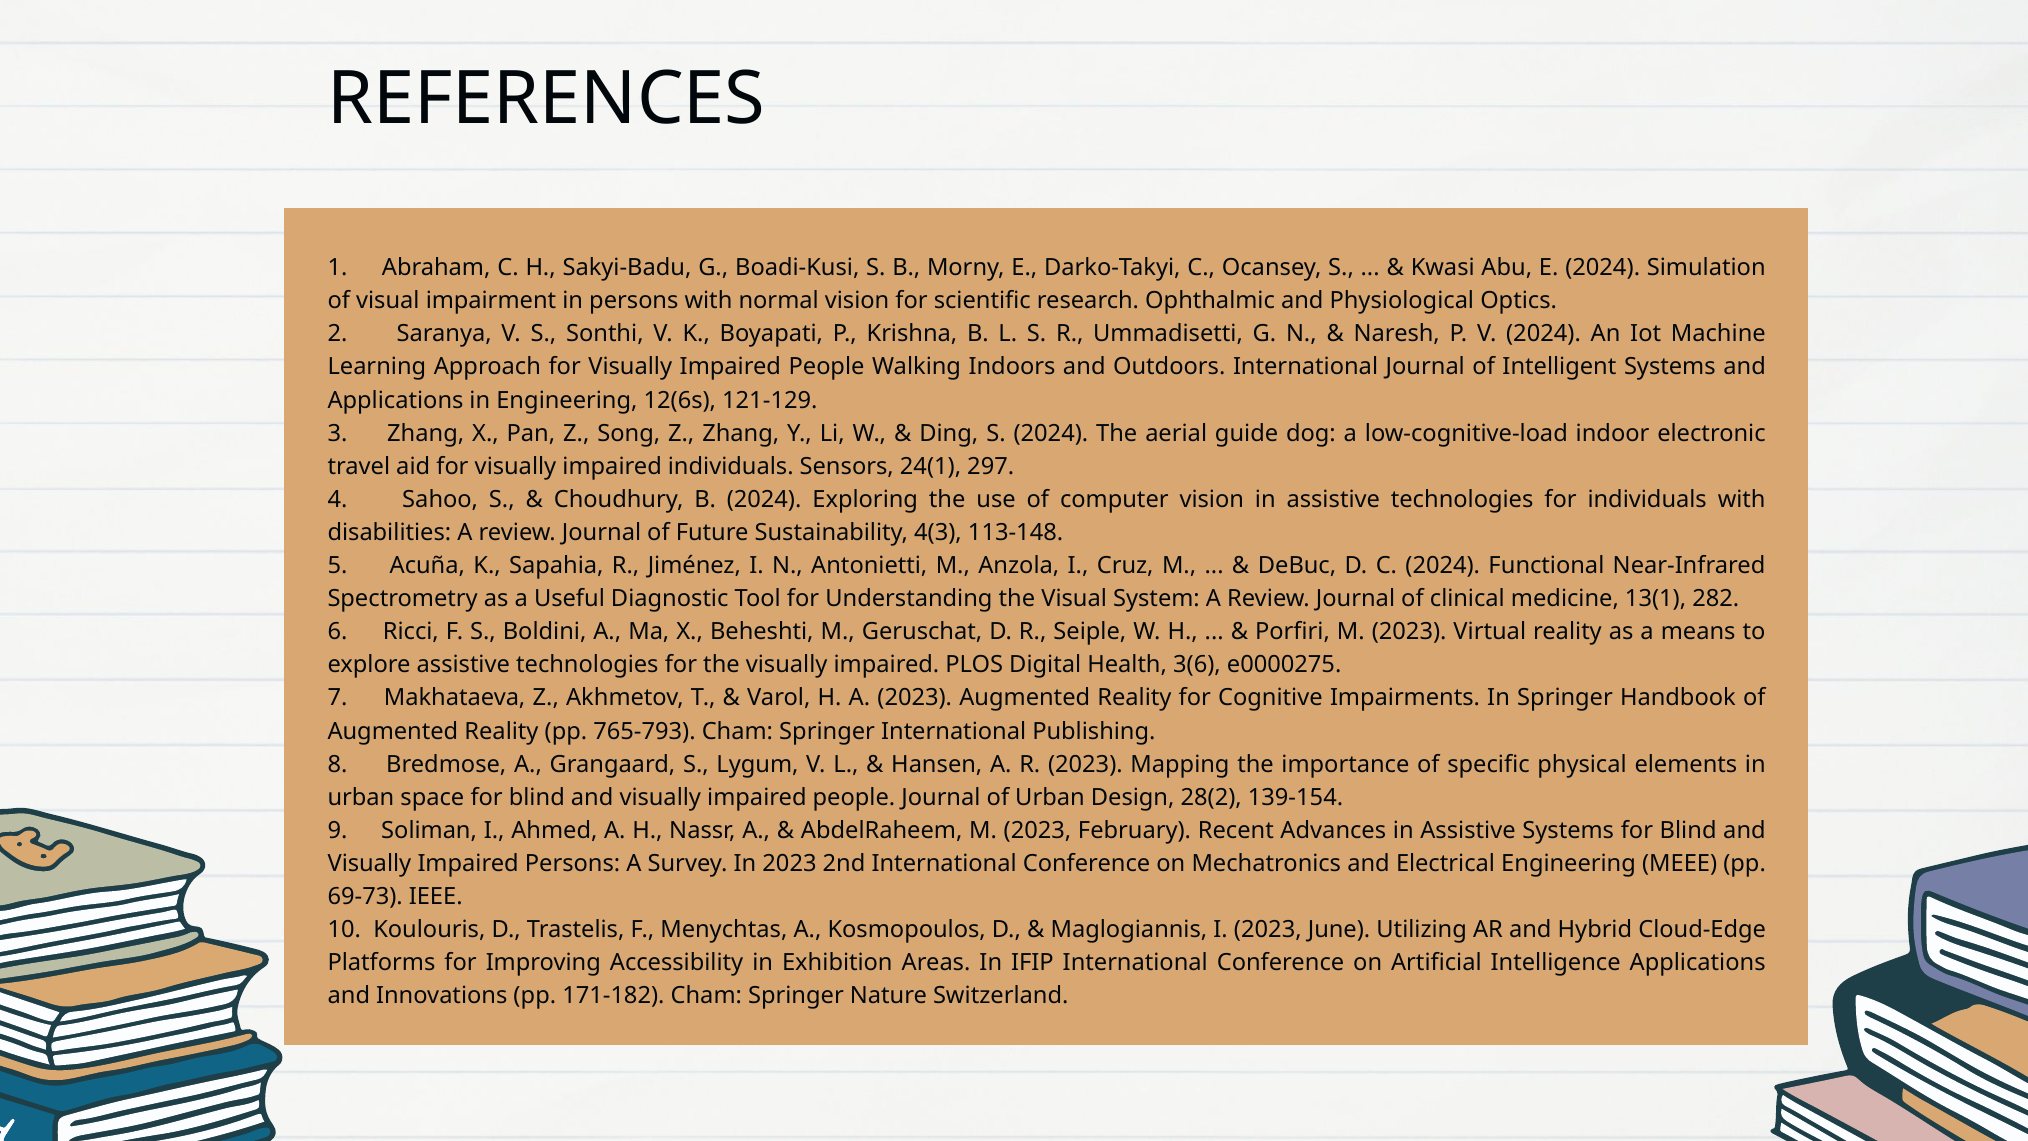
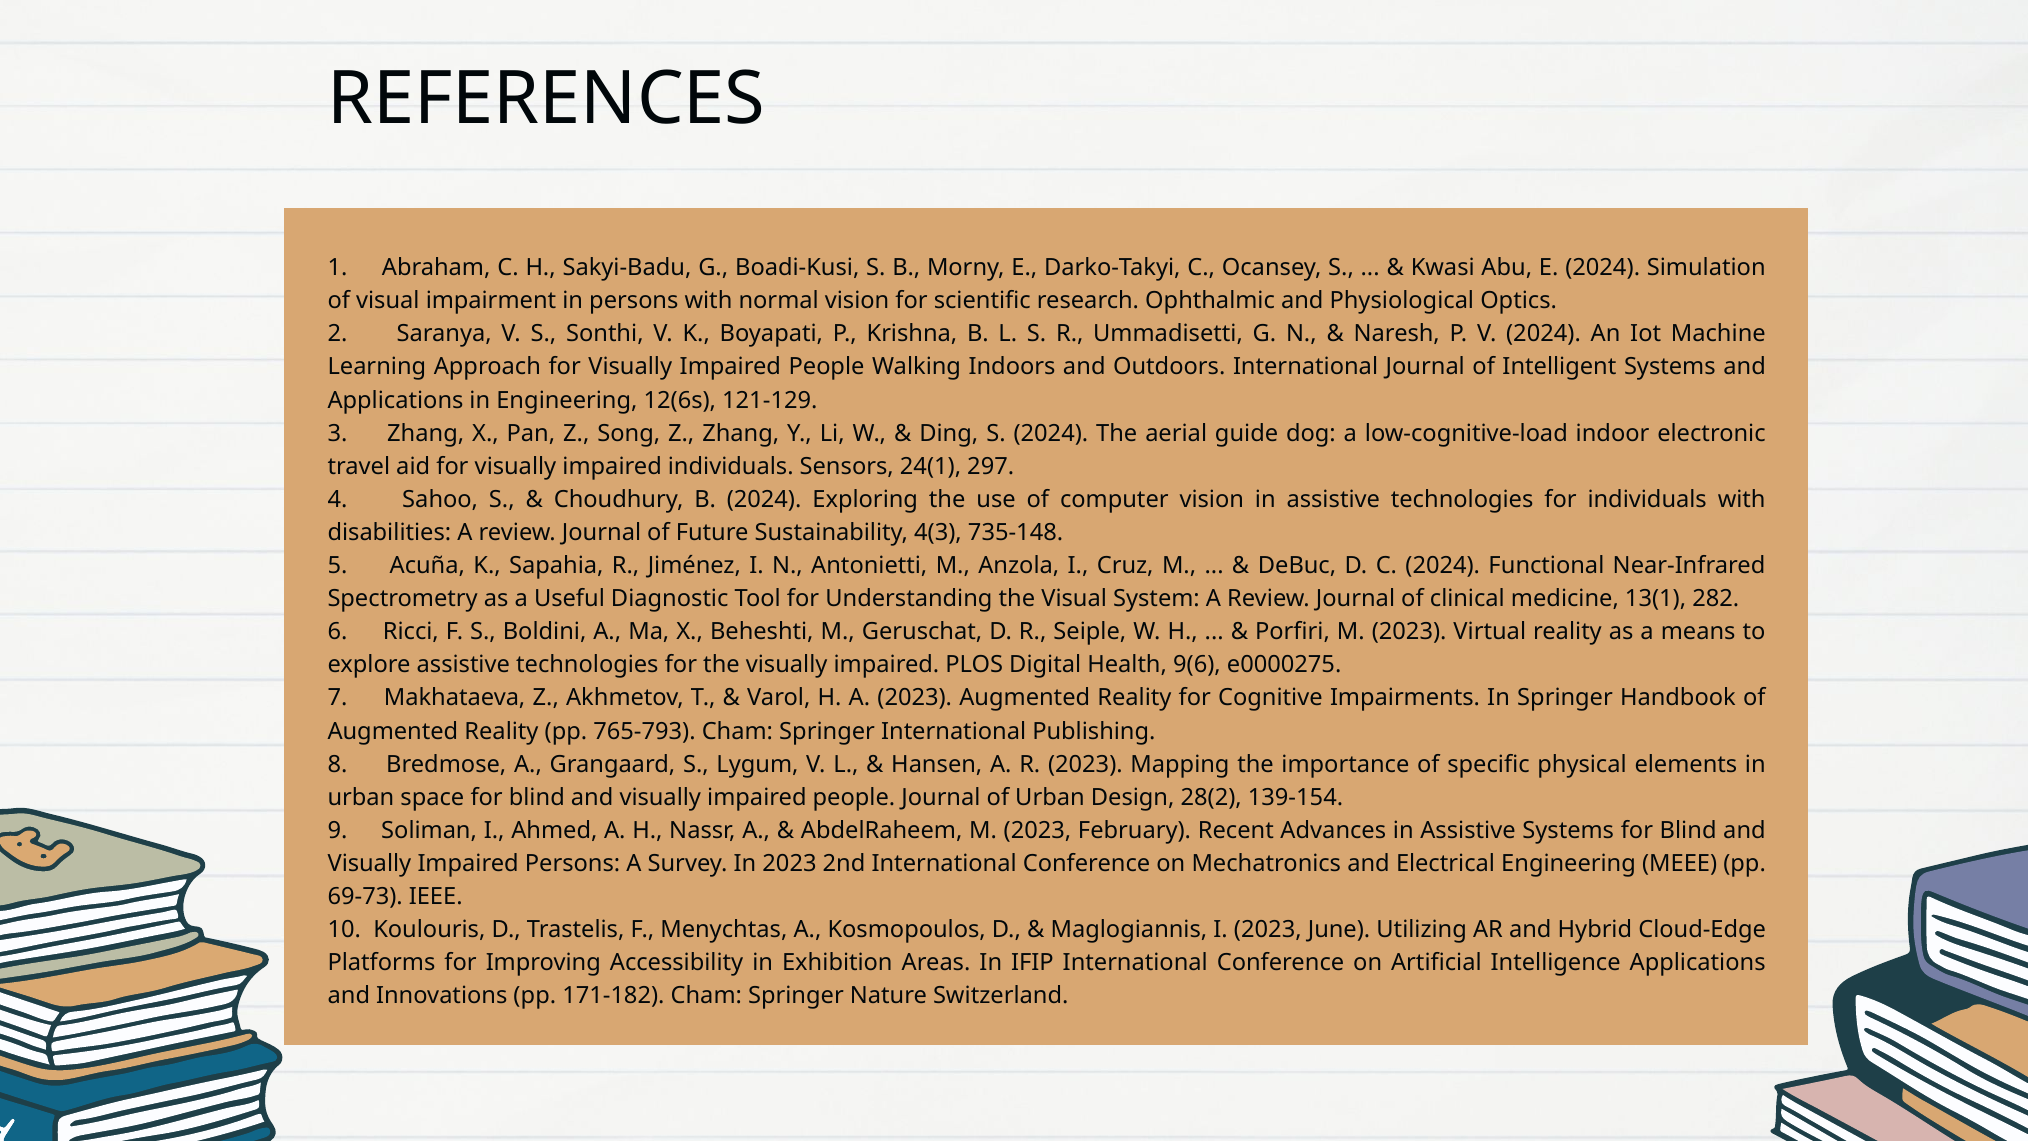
113-148: 113-148 -> 735-148 (1016, 533)
3(6: 3(6 -> 9(6 (1197, 665)
